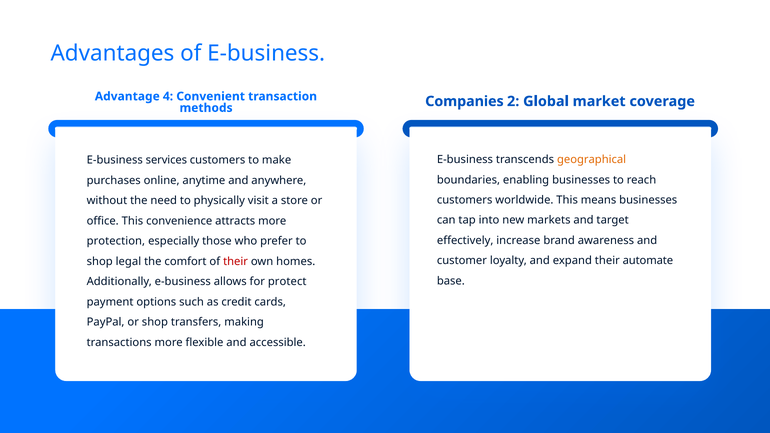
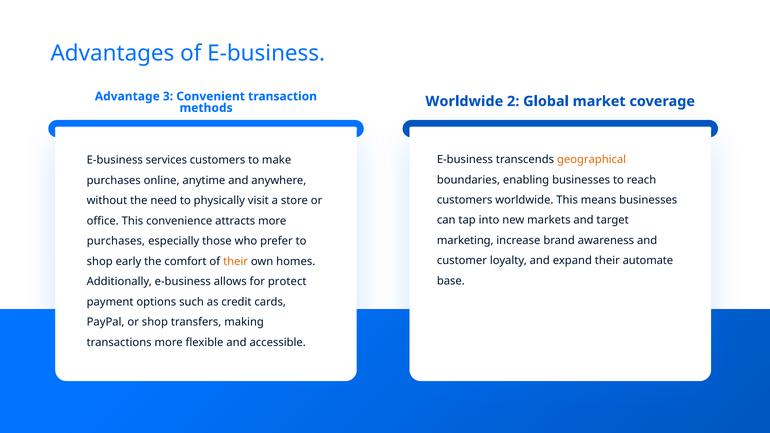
4: 4 -> 3 (168, 96)
methods Companies: Companies -> Worldwide (464, 101)
effectively: effectively -> marketing (465, 241)
protection: protection -> purchases (116, 241)
legal: legal -> early (128, 261)
their colour: red -> orange (236, 261)
